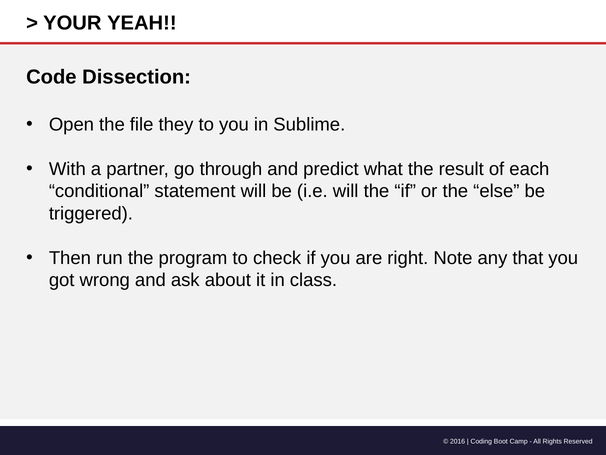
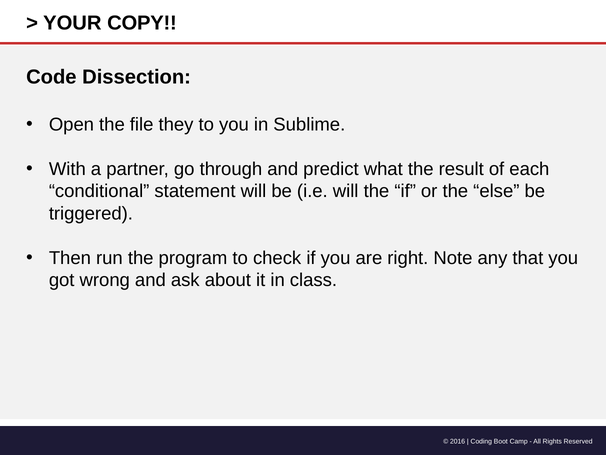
YEAH: YEAH -> COPY (142, 23)
